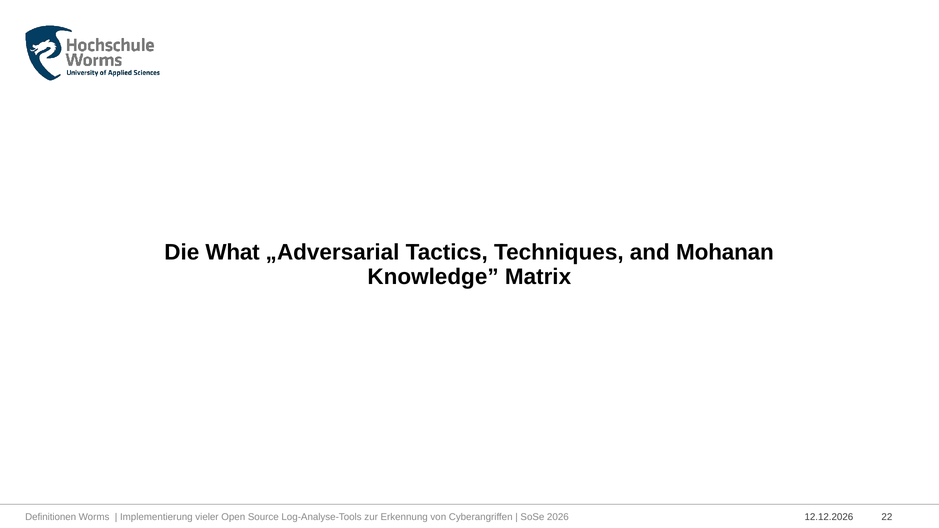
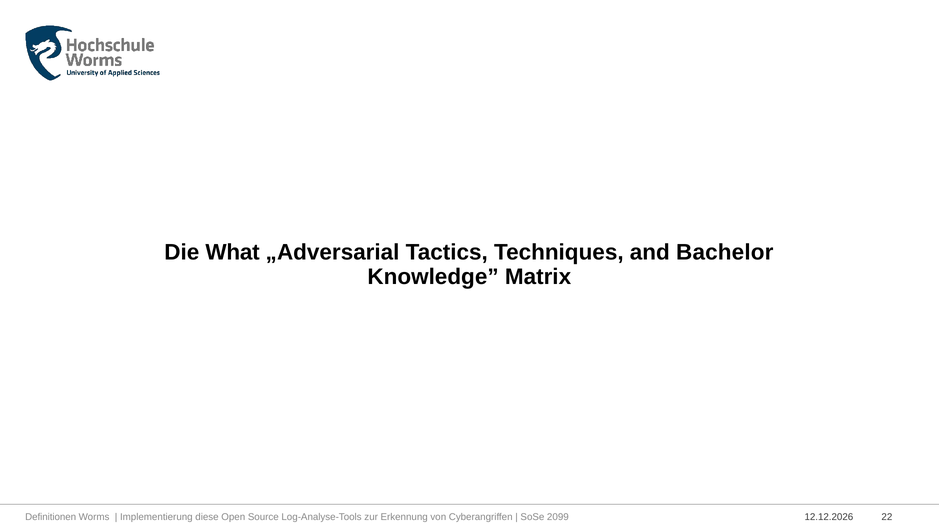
Mohanan: Mohanan -> Bachelor (725, 252)
vieler: vieler -> diese (207, 517)
2026: 2026 -> 2099 (558, 517)
